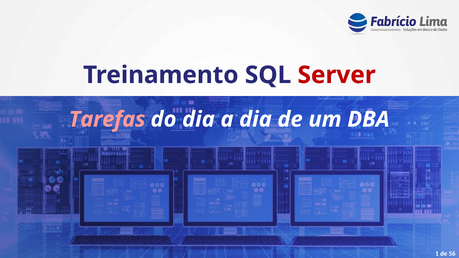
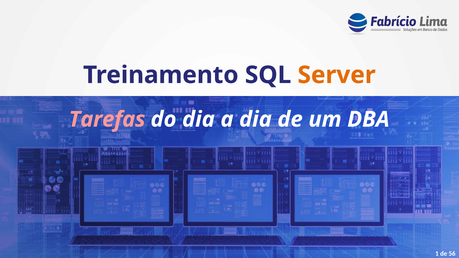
Server colour: red -> orange (337, 75)
